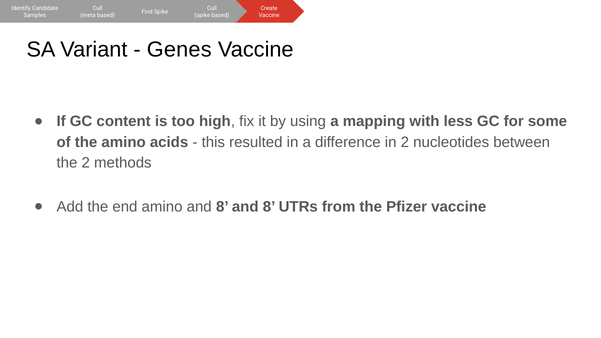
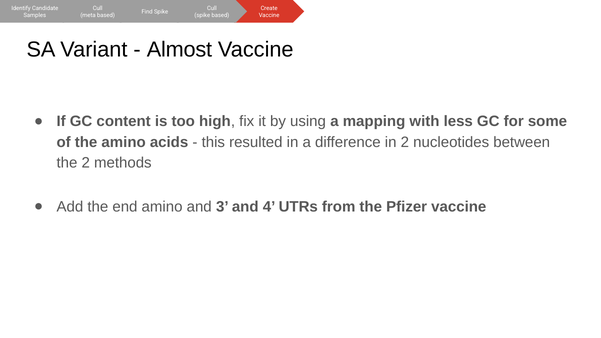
Genes: Genes -> Almost (179, 50)
8: 8 -> 3 (222, 207)
8: 8 -> 4 (269, 207)
